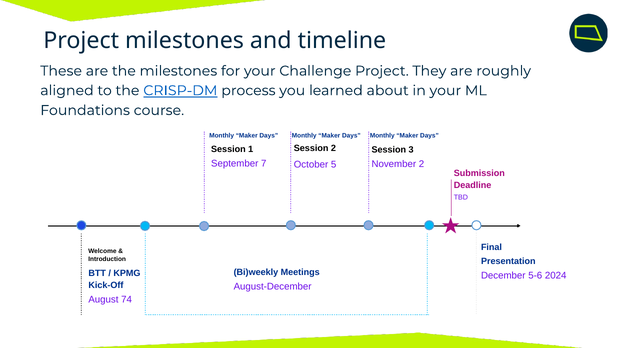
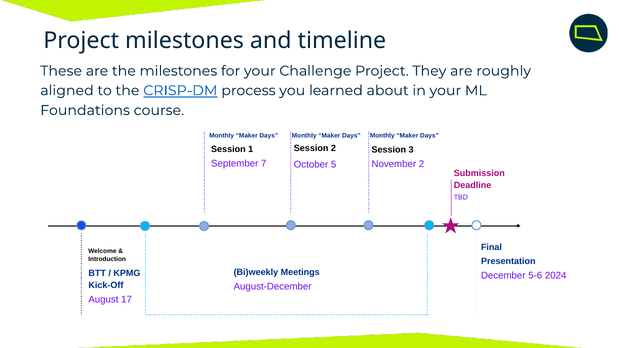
74: 74 -> 17 (127, 300)
